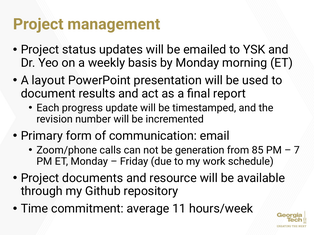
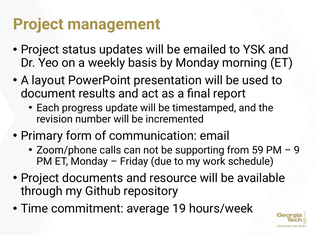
generation: generation -> supporting (200, 151)
85: 85 -> 59 (258, 151)
7: 7 -> 9 (297, 151)
11: 11 -> 19 (179, 209)
